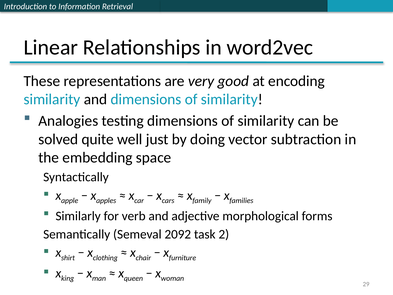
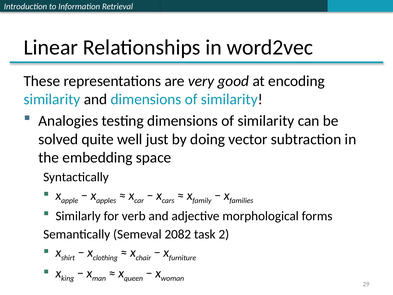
2092: 2092 -> 2082 (178, 234)
